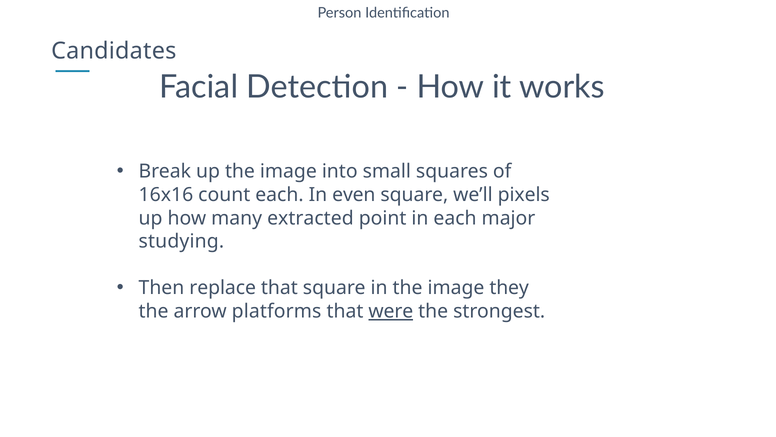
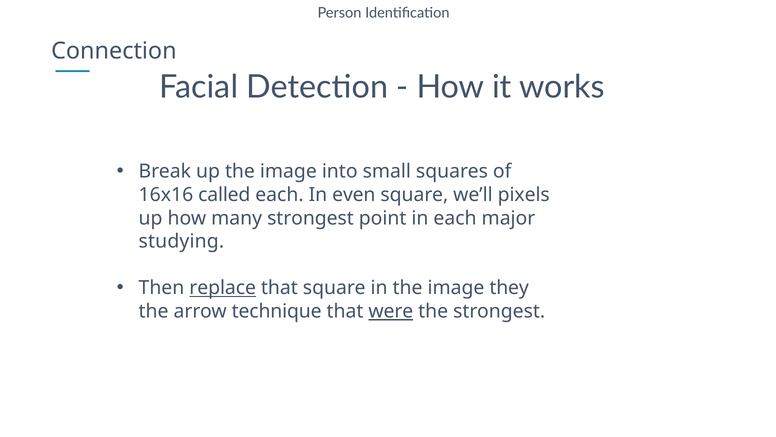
Candidates: Candidates -> Connection (114, 51)
count: count -> called (224, 195)
many extracted: extracted -> strongest (310, 218)
replace underline: none -> present (223, 288)
platforms: platforms -> technique (277, 311)
